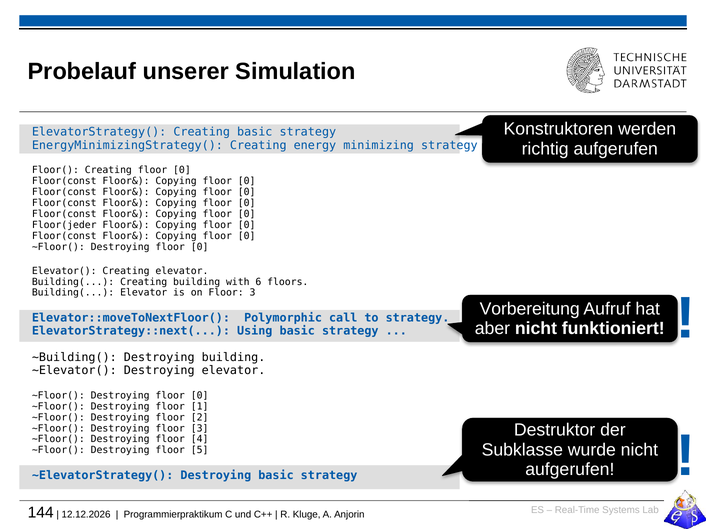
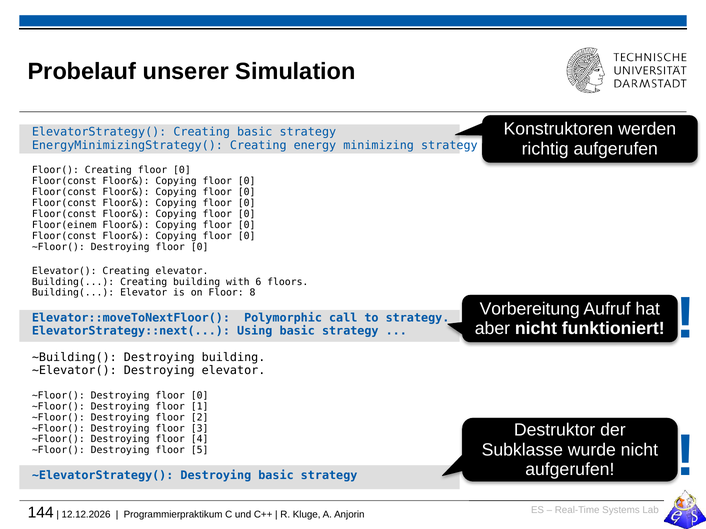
Floor(jeder: Floor(jeder -> Floor(einem (64, 225)
on Floor 3: 3 -> 8 (252, 293)
